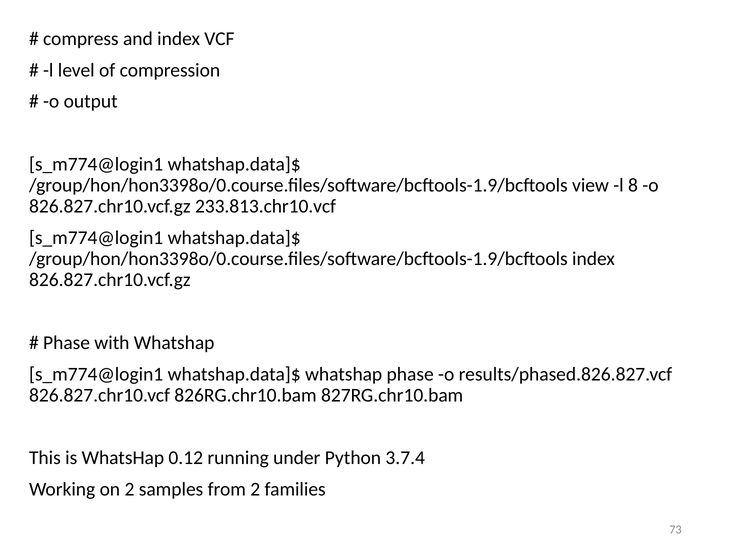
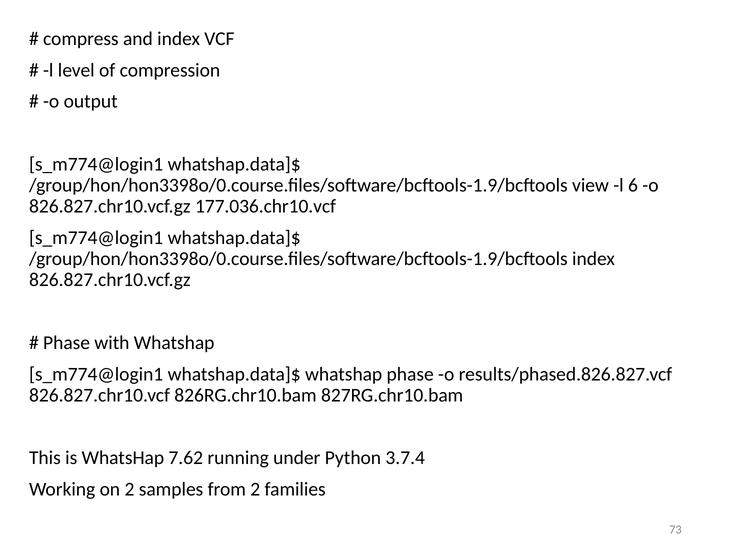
8: 8 -> 6 (633, 185)
233.813.chr10.vcf: 233.813.chr10.vcf -> 177.036.chr10.vcf (266, 206)
0.12: 0.12 -> 7.62 (186, 458)
